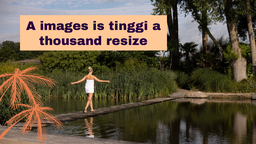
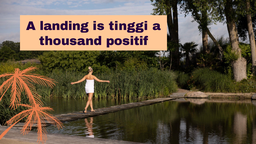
images: images -> landing (64, 26)
resize: resize -> positif (127, 41)
